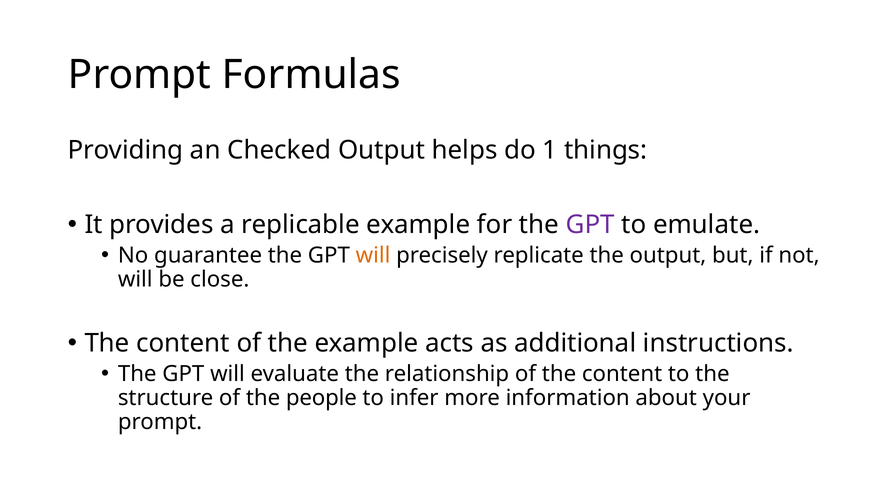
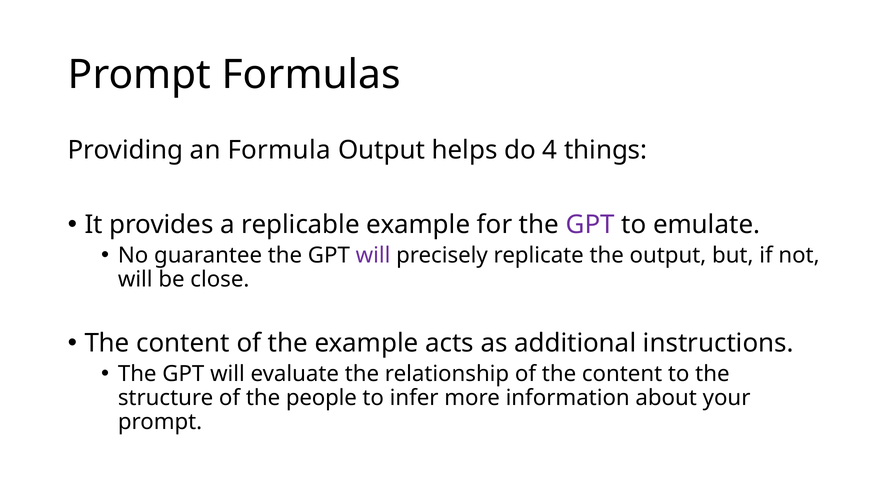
Checked: Checked -> Formula (279, 150)
1: 1 -> 4 (550, 150)
will colour: orange -> purple (373, 256)
